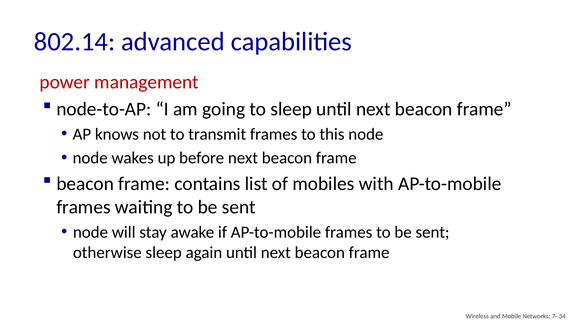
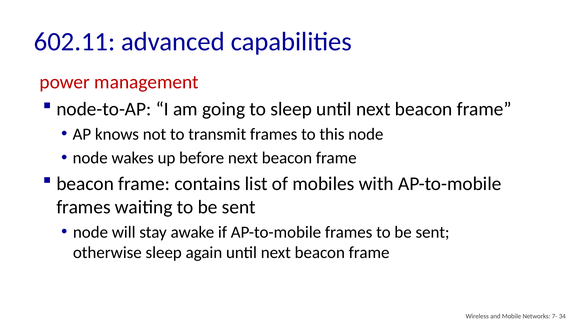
802.14: 802.14 -> 602.11 (75, 42)
